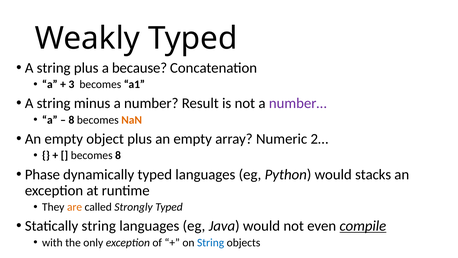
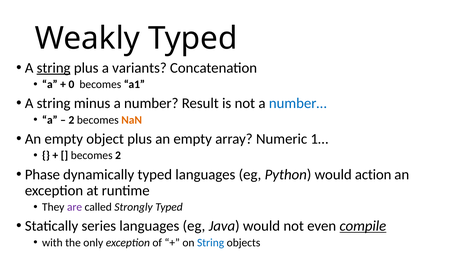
string underline: none -> present (54, 68)
because: because -> variants (139, 68)
3: 3 -> 0 (71, 84)
number… colour: purple -> blue (298, 103)
8: 8 -> 2 (71, 120)
2…: 2… -> 1… (319, 139)
becomes 8: 8 -> 2 (118, 155)
stacks: stacks -> action (373, 174)
are colour: orange -> purple (75, 207)
Statically string: string -> series (99, 226)
